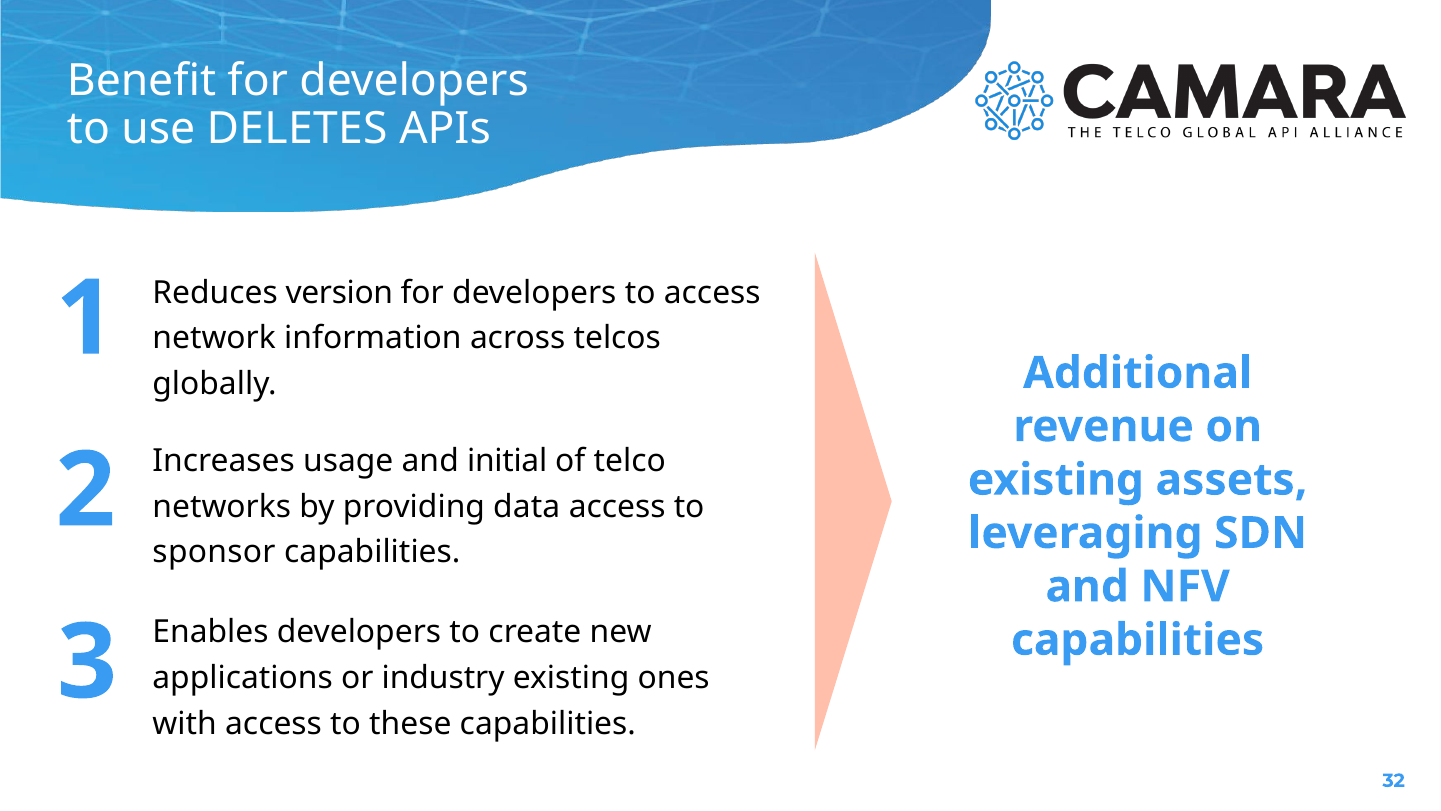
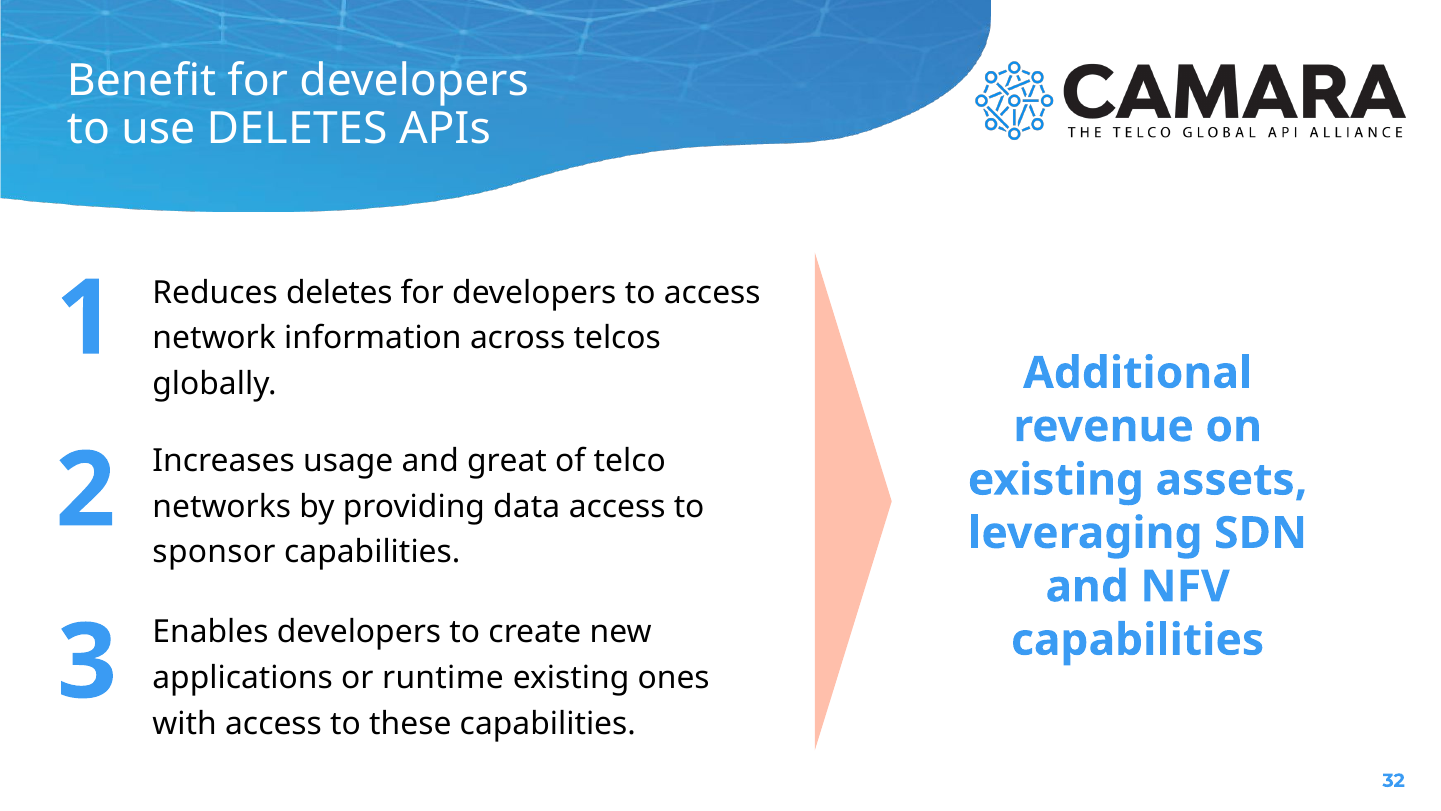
Reduces version: version -> deletes (339, 293)
initial: initial -> great (507, 461)
industry: industry -> runtime (443, 678)
